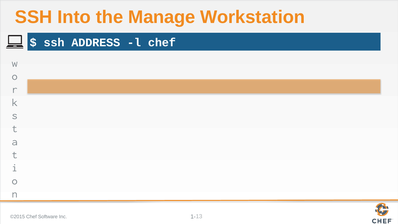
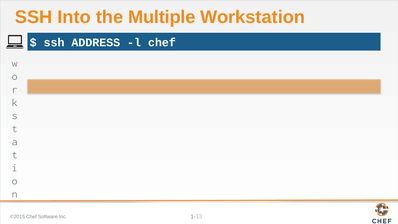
Manage: Manage -> Multiple (162, 17)
